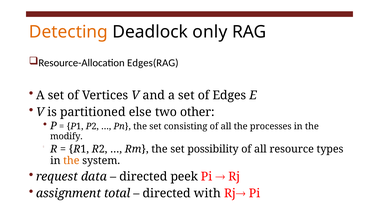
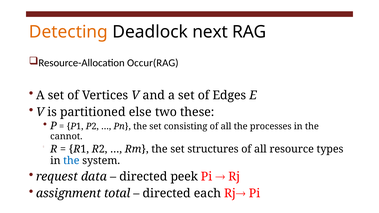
only: only -> next (210, 32)
Edges(RAG: Edges(RAG -> Occur(RAG (153, 63)
other: other -> these (197, 112)
modify: modify -> cannot (66, 137)
possibility: possibility -> structures (213, 149)
the colour: orange -> blue (71, 161)
with: with -> each (207, 194)
